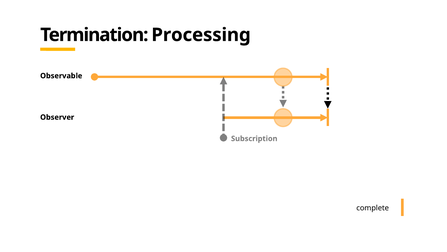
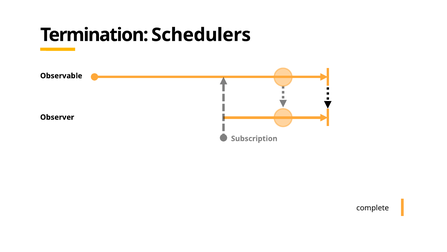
Processing: Processing -> Schedulers (201, 35)
